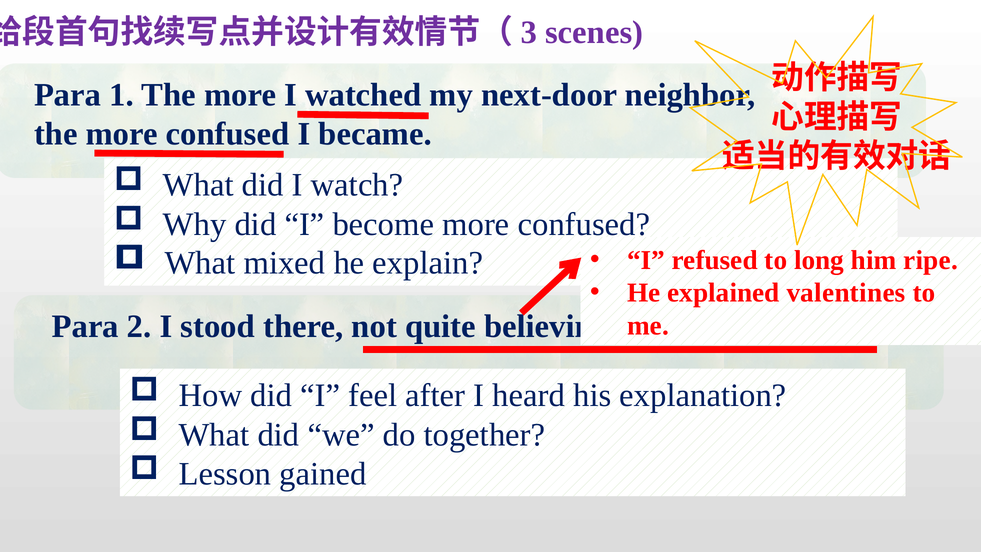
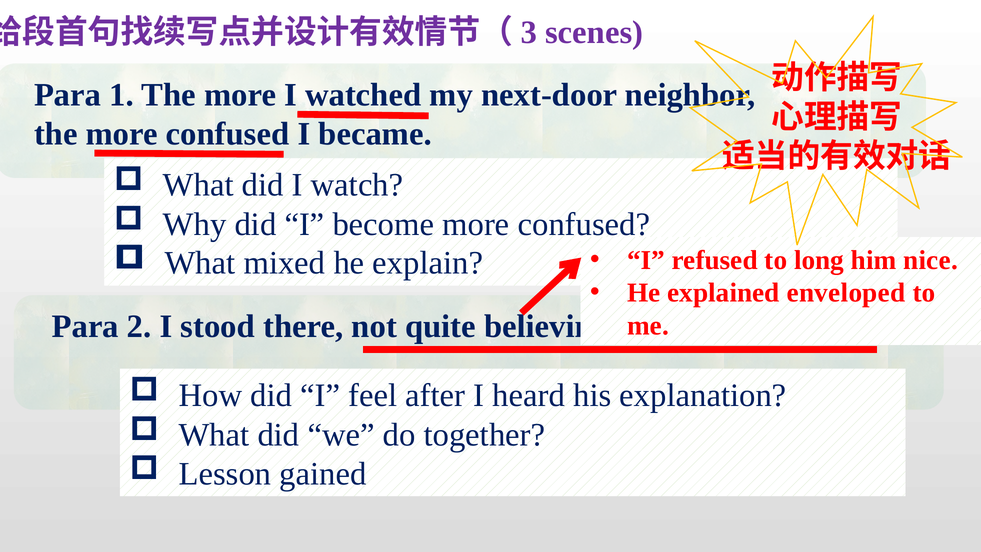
ripe: ripe -> nice (931, 260)
valentines: valentines -> enveloped (846, 293)
